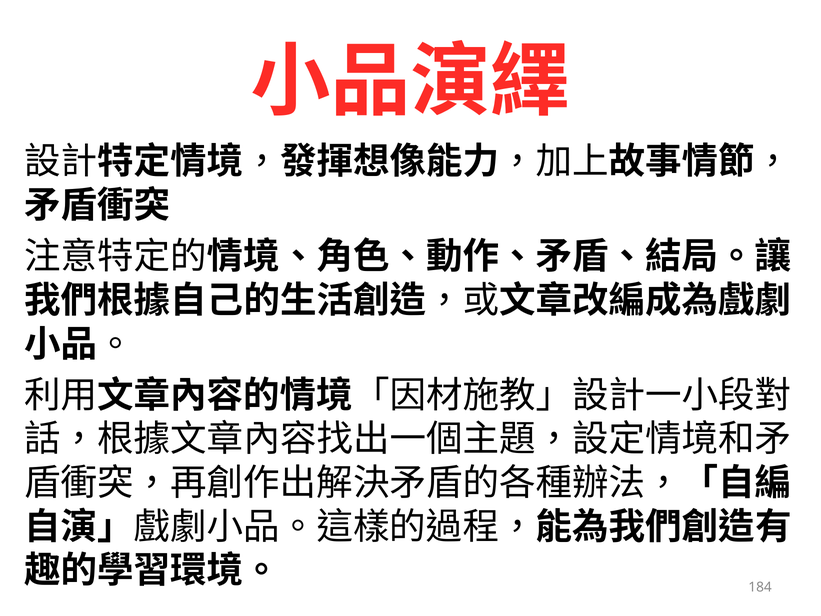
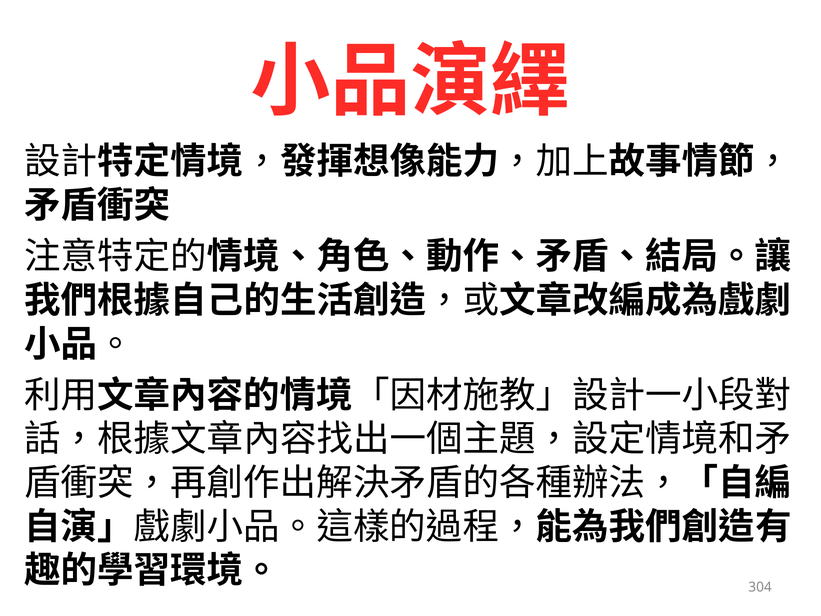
184: 184 -> 304 (760, 587)
